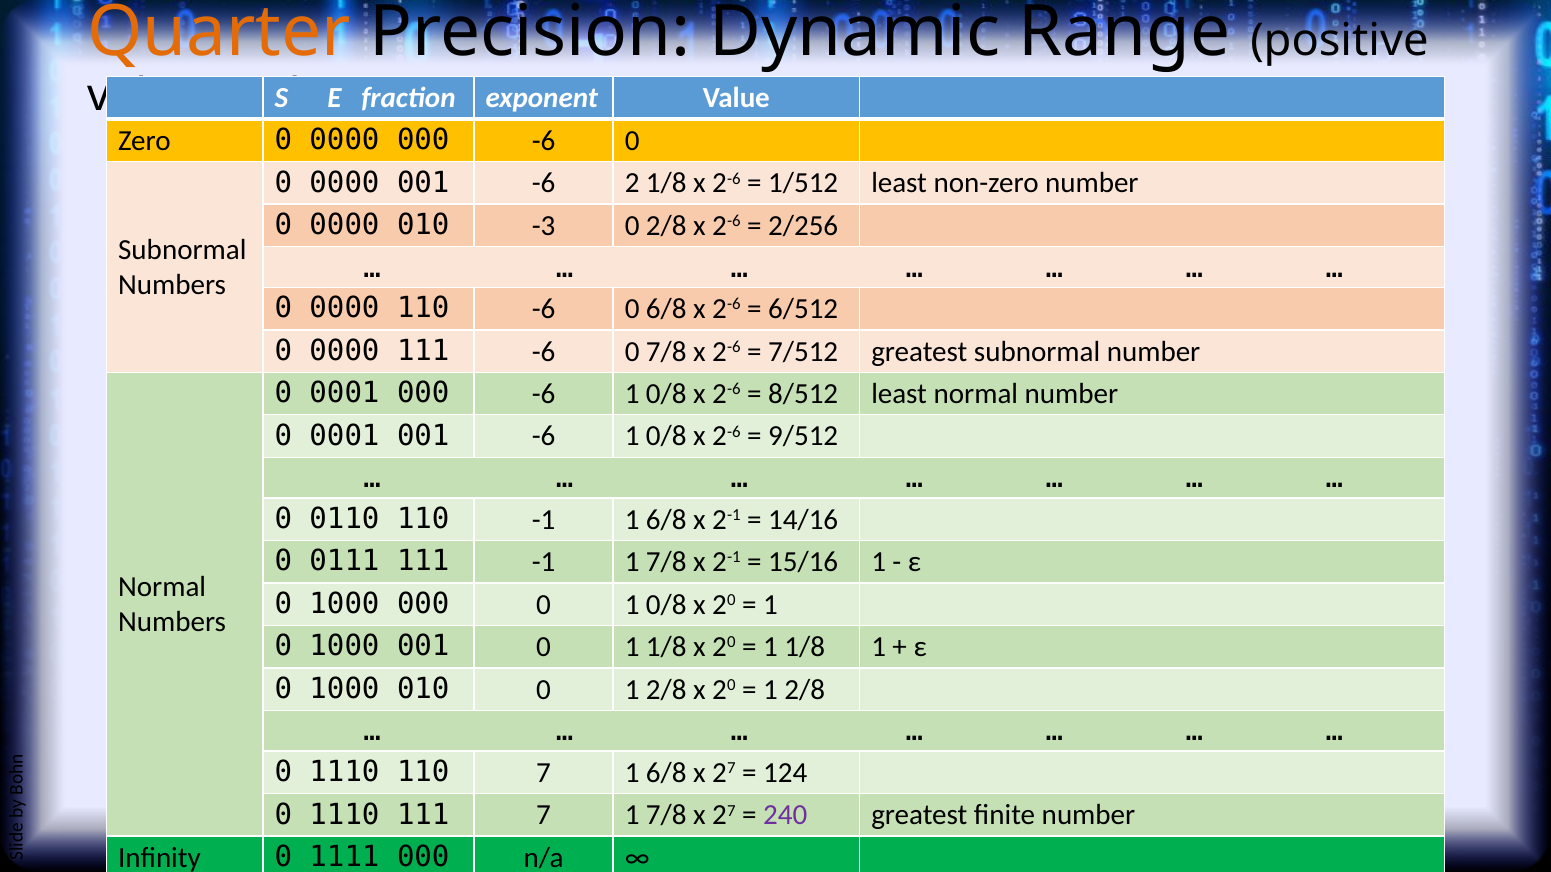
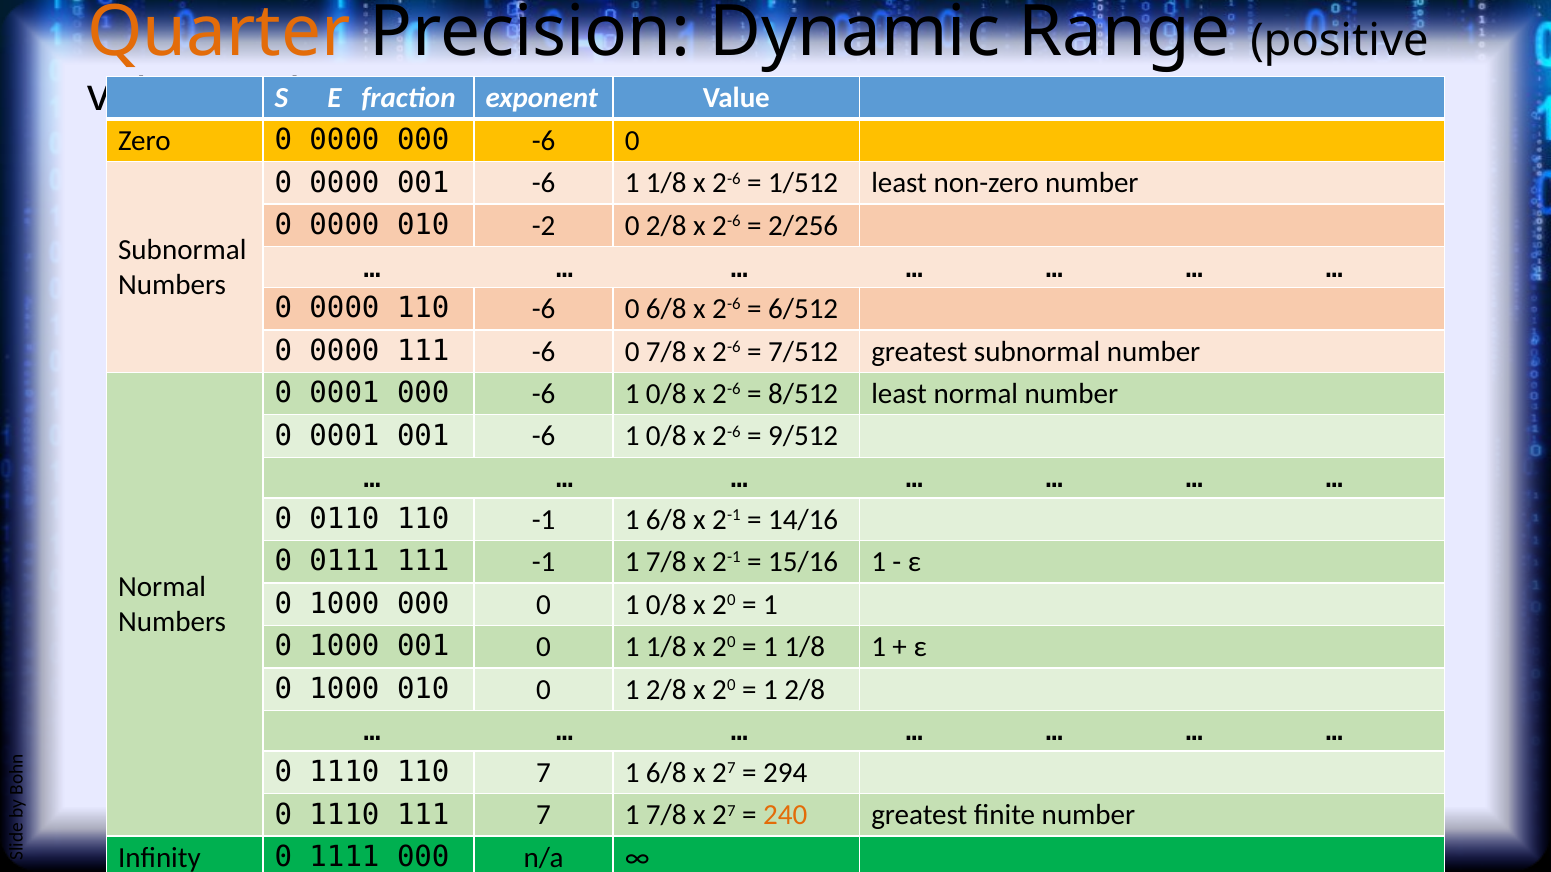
0000 001 -6 2: 2 -> 1 (632, 183)
-3: -3 -> -2 (544, 226)
124: 124 -> 294 (785, 773)
240 colour: purple -> orange (785, 816)
